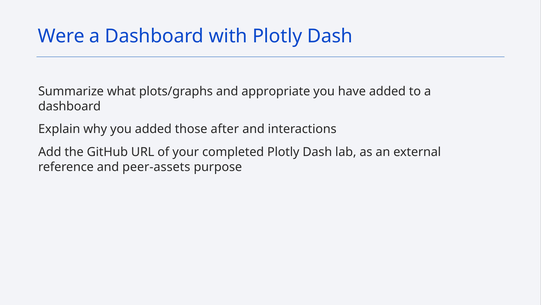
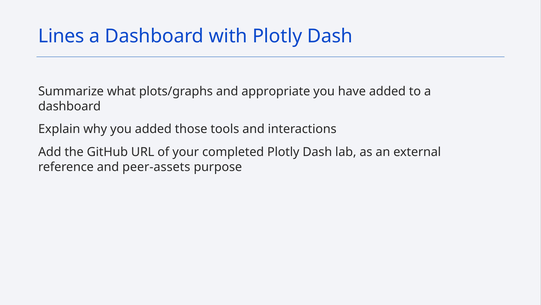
Were: Were -> Lines (61, 36)
after: after -> tools (225, 129)
